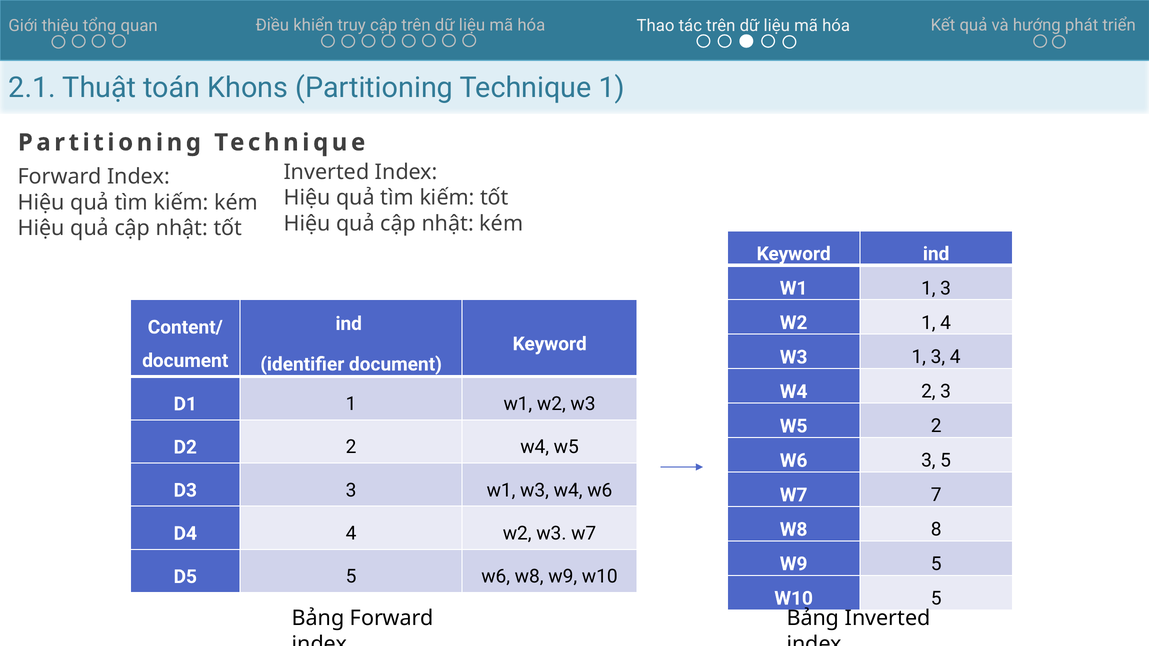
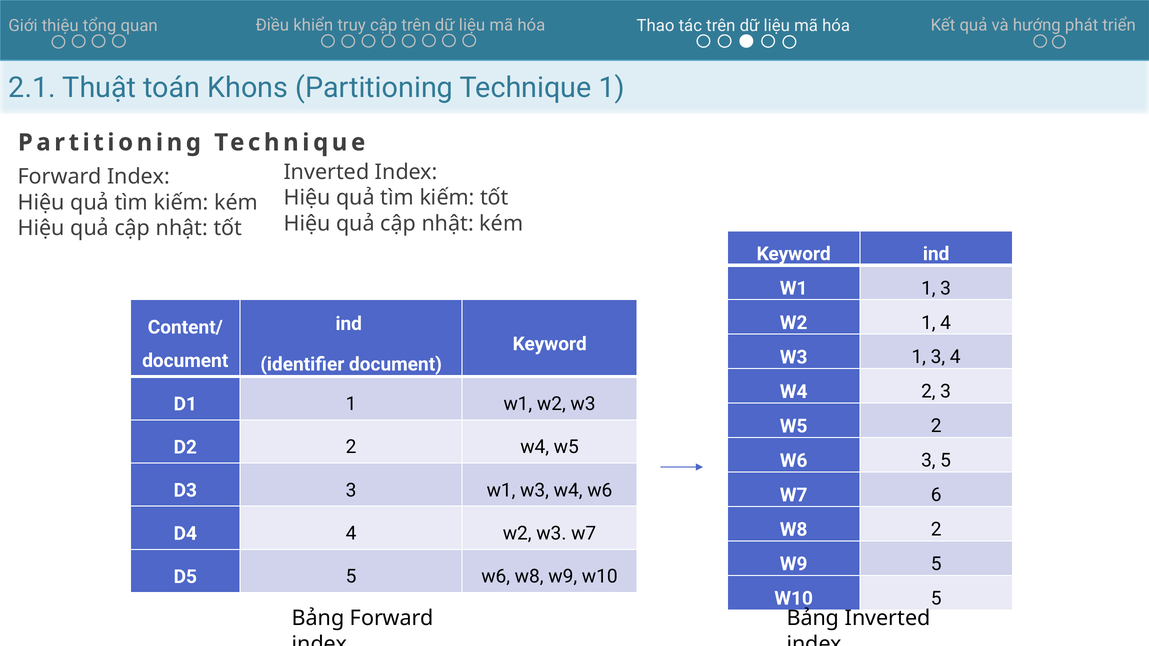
7: 7 -> 6 (936, 495)
W8 8: 8 -> 2 (936, 530)
